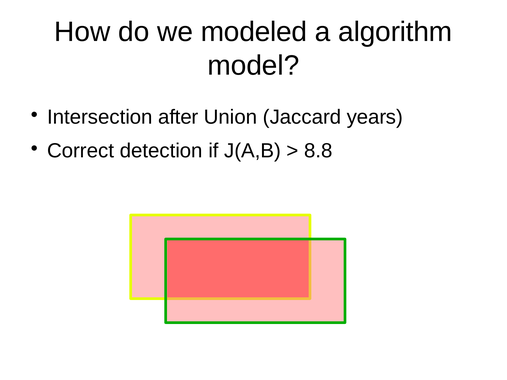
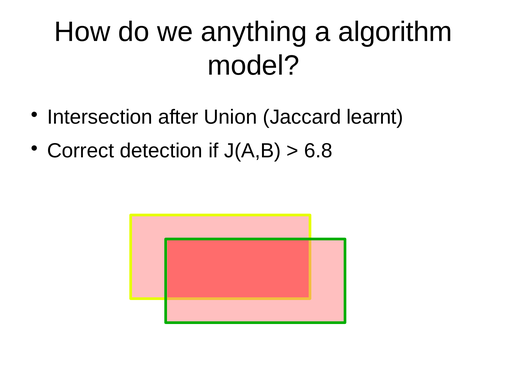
modeled: modeled -> anything (254, 32)
years: years -> learnt (375, 117)
8.8: 8.8 -> 6.8 (318, 151)
